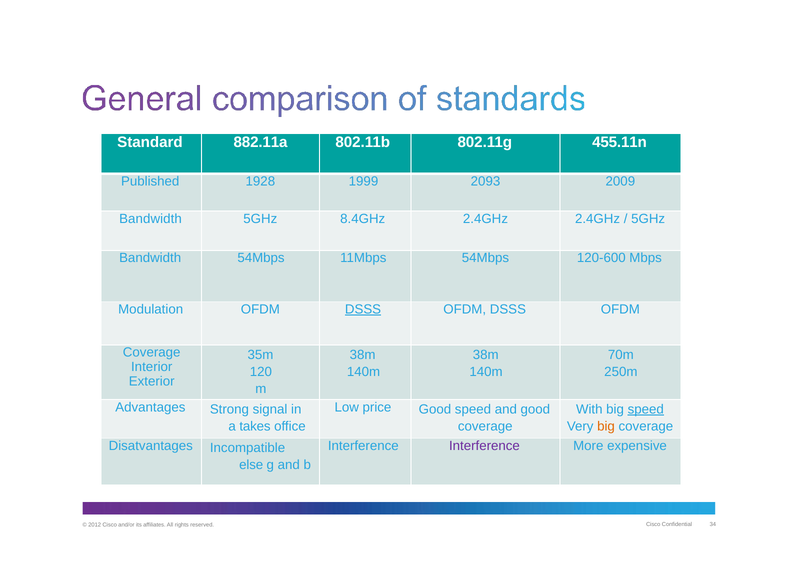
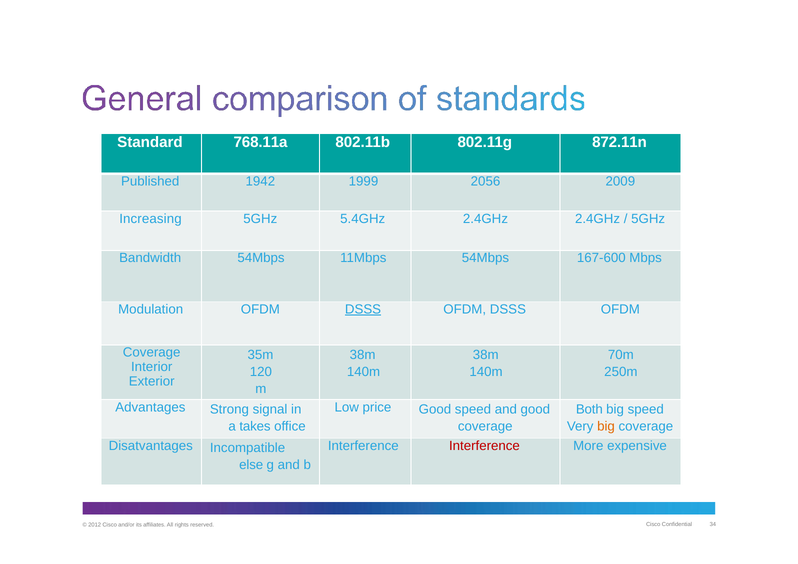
882.11a: 882.11a -> 768.11a (261, 142)
455.11n: 455.11n -> 872.11n (619, 142)
1928: 1928 -> 1942 (260, 181)
2093: 2093 -> 2056 (485, 181)
Bandwidth: Bandwidth -> Increasing (150, 219)
8.4GHz: 8.4GHz -> 5.4GHz (363, 219)
120-600: 120-600 -> 167-600 (601, 258)
With: With -> Both (589, 409)
speed underline: present -> none (646, 409)
Interference colour: purple -> red (484, 446)
